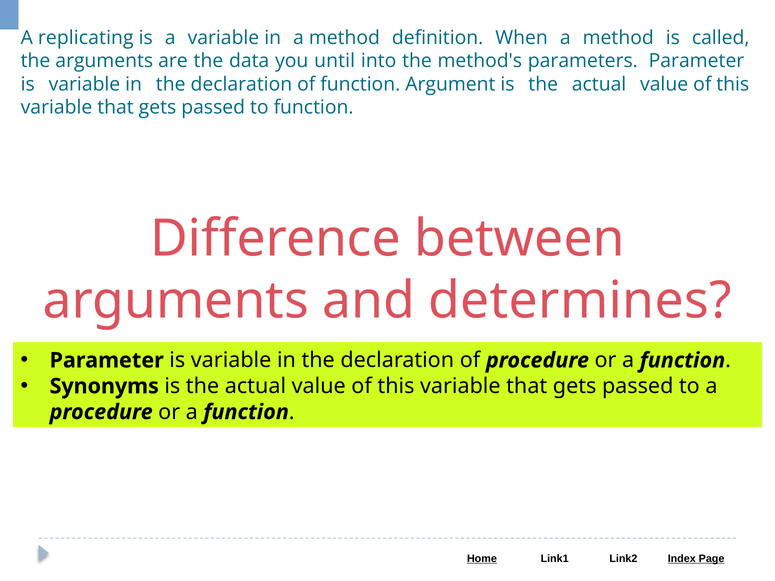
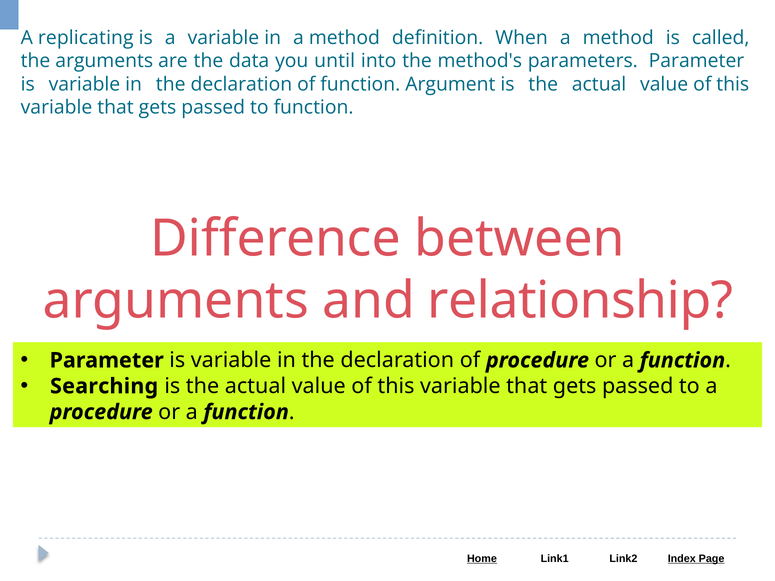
determines: determines -> relationship (580, 301)
Synonyms: Synonyms -> Searching (104, 386)
